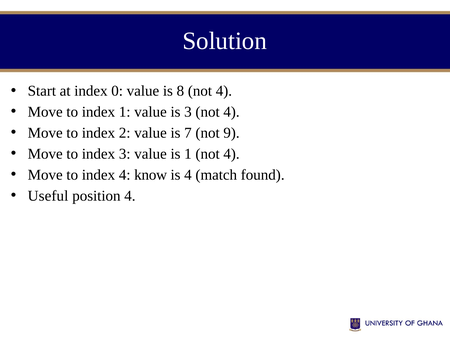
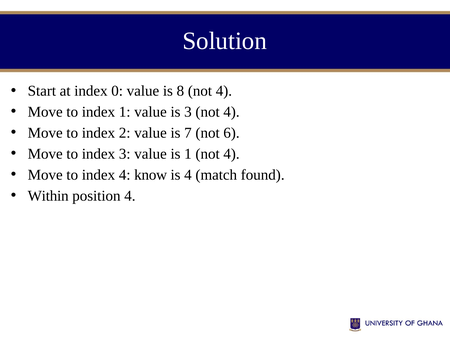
9: 9 -> 6 (232, 133)
Useful: Useful -> Within (48, 196)
